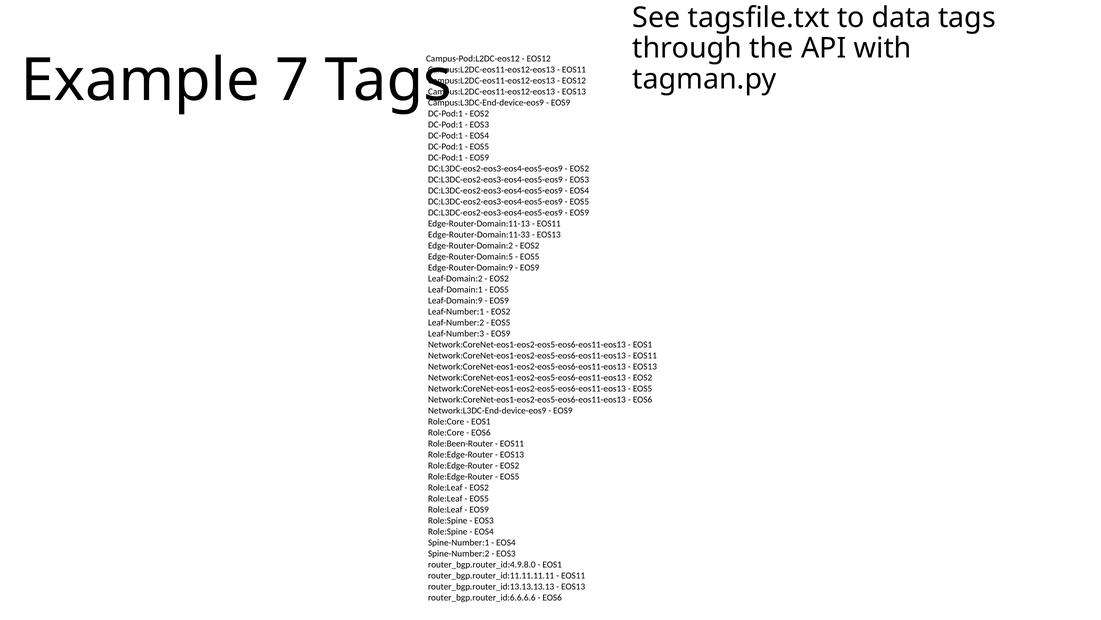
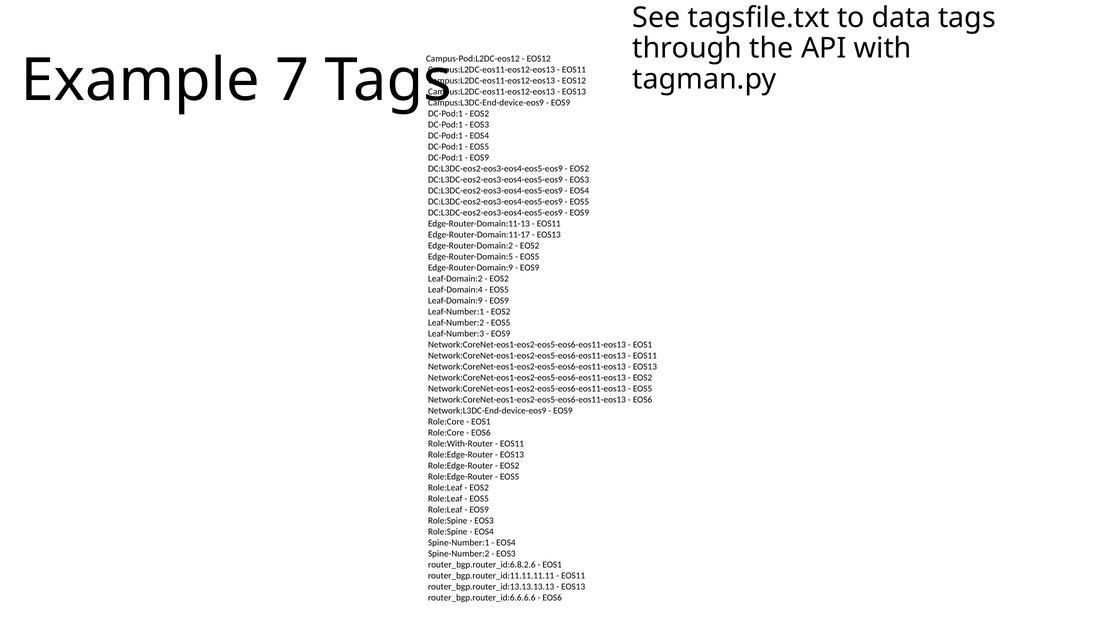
Edge-Router-Domain:11-33: Edge-Router-Domain:11-33 -> Edge-Router-Domain:11-17 (479, 235)
Leaf-Domain:1: Leaf-Domain:1 -> Leaf-Domain:4 (455, 290)
Role:Been-Router: Role:Been-Router -> Role:With-Router (461, 443)
router_bgp.router_id:4.9.8.0: router_bgp.router_id:4.9.8.0 -> router_bgp.router_id:6.8.2.6 (482, 564)
